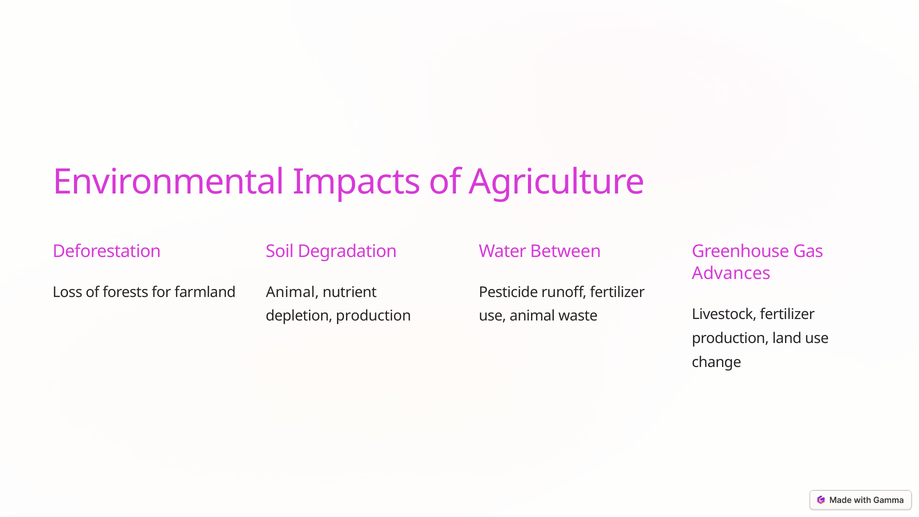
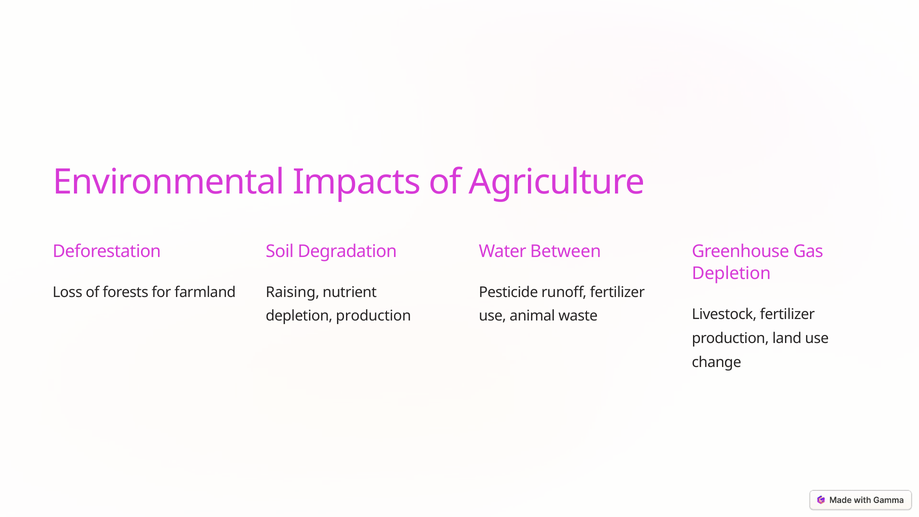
Advances: Advances -> Depletion (731, 273)
Animal: Animal -> Raising (293, 292)
